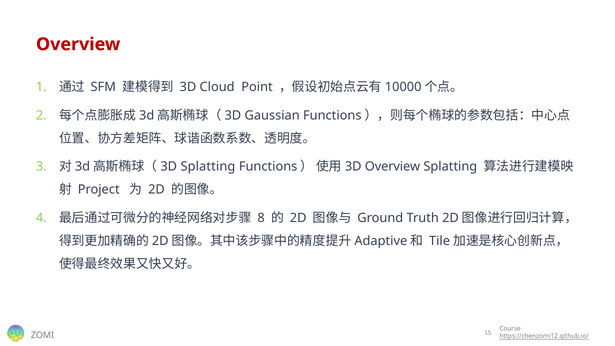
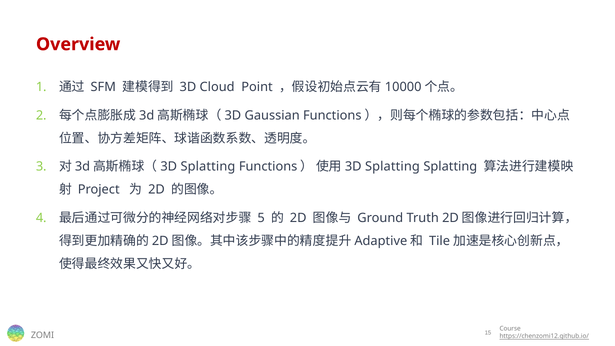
Overview: Overview -> Splatting (392, 167)
8: 8 -> 5 (261, 218)
